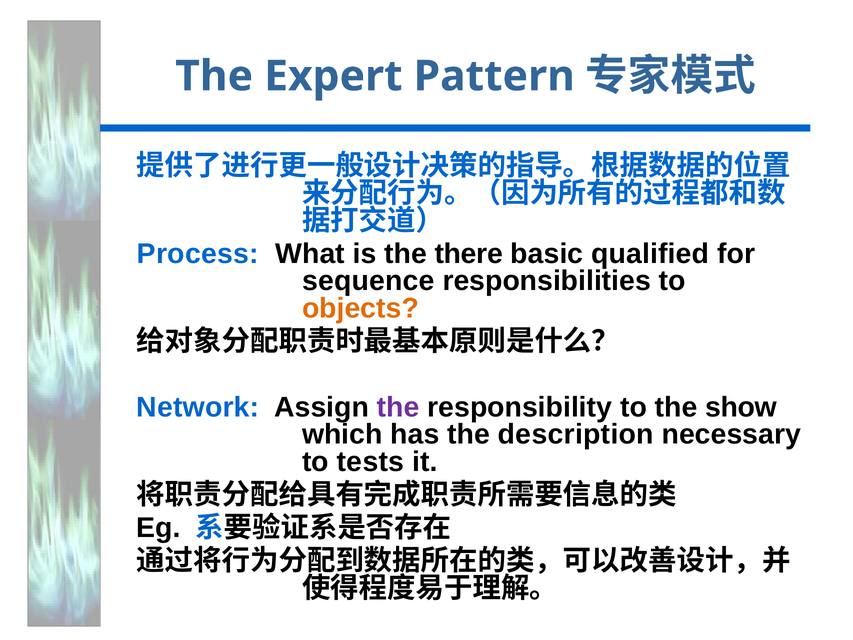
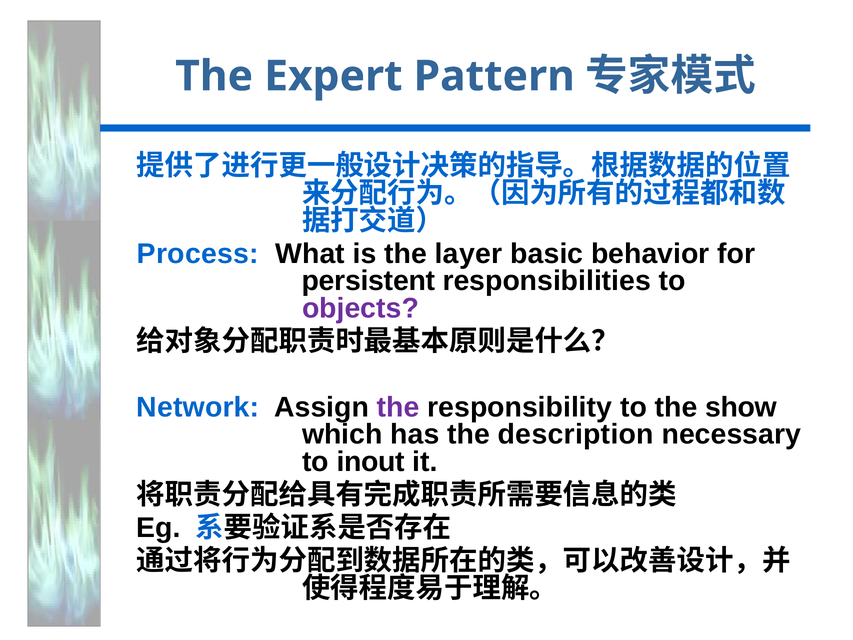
there: there -> layer (469, 254)
qualified: qualified -> behavior (650, 254)
sequence: sequence -> persistent (368, 281)
objects colour: orange -> purple (360, 308)
tests: tests -> inout (371, 462)
